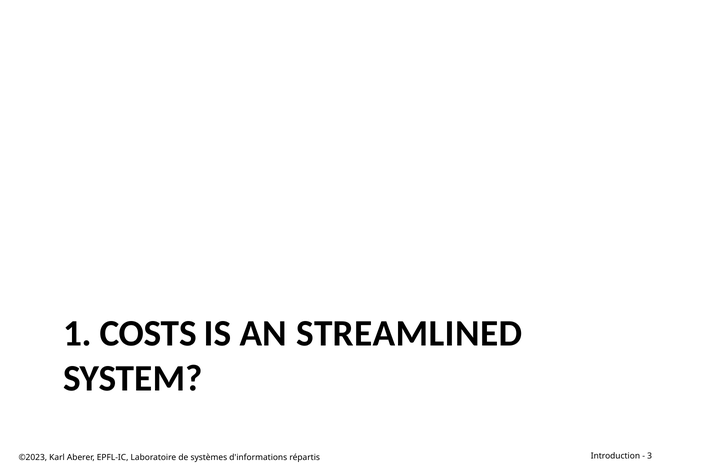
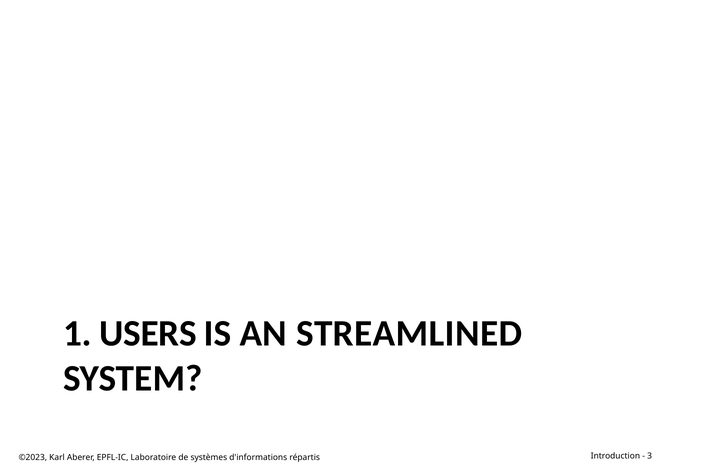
COSTS: COSTS -> USERS (148, 333)
